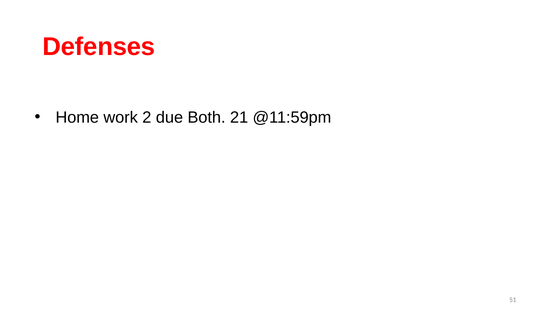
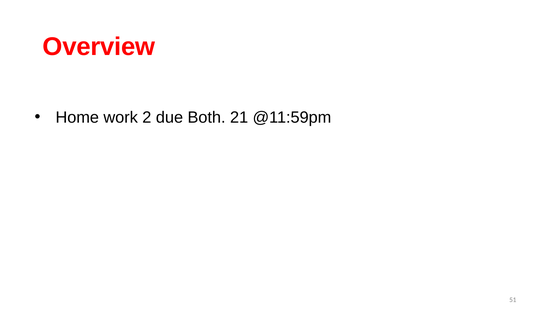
Defenses: Defenses -> Overview (99, 47)
